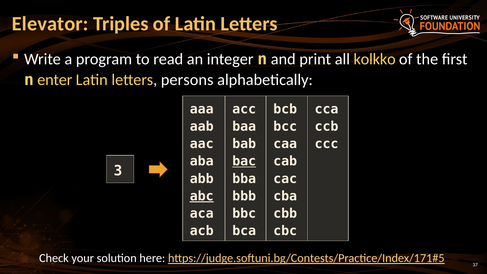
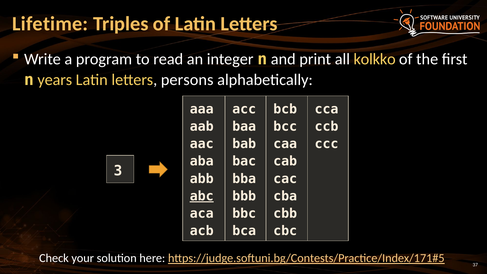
Elevator: Elevator -> Lifetime (50, 24)
enter: enter -> years (55, 80)
bac underline: present -> none (244, 161)
